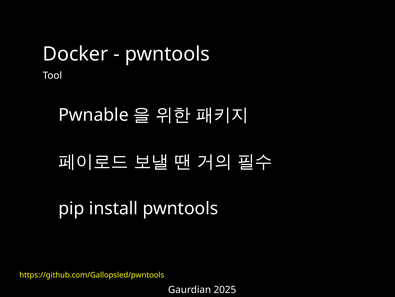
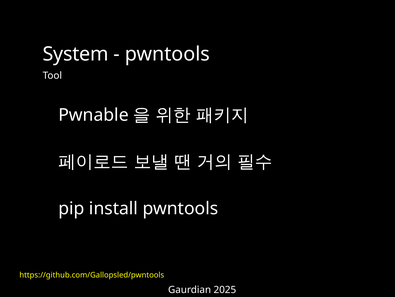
Docker: Docker -> System (76, 54)
